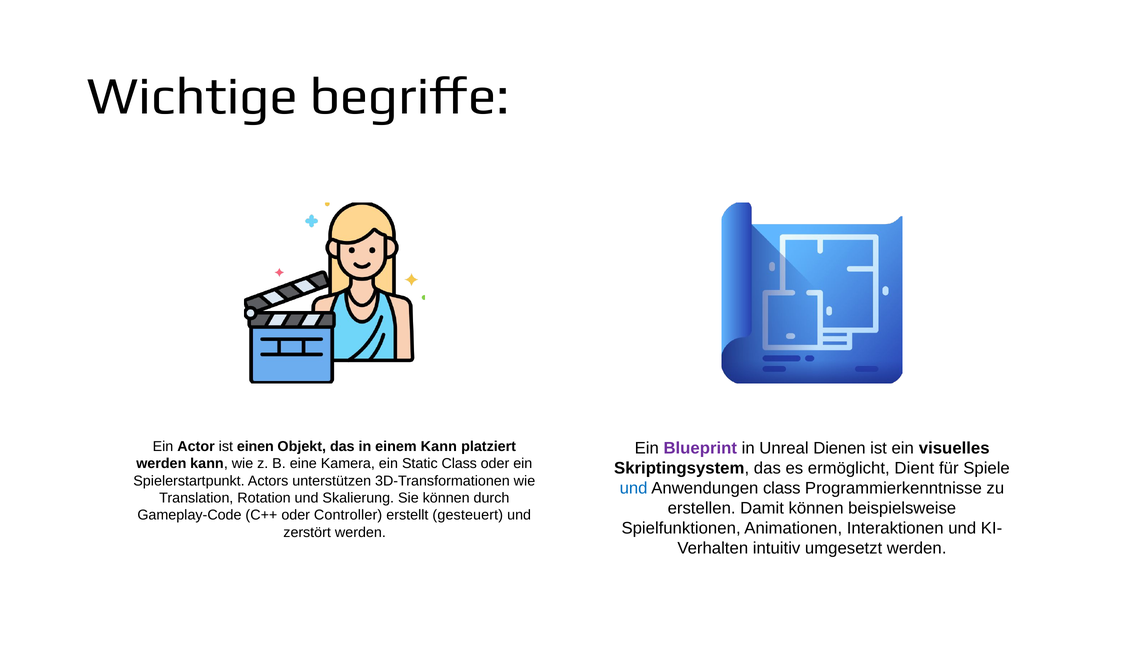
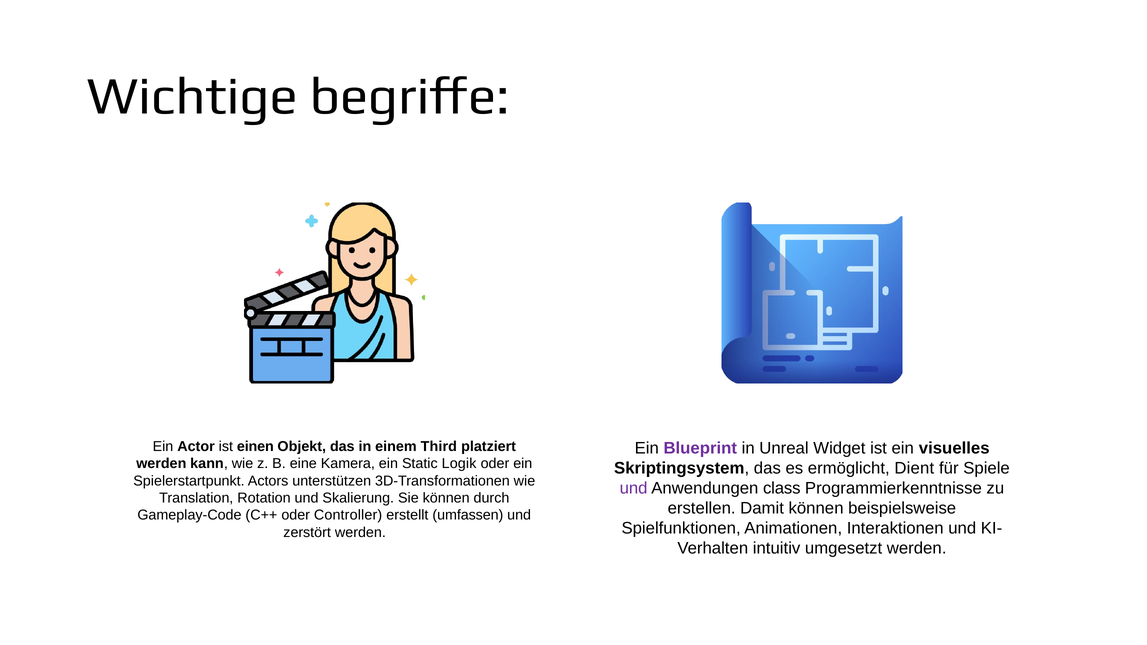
einem Kann: Kann -> Third (439, 447)
Dienen: Dienen -> Widget (839, 448)
Static Class: Class -> Logik (459, 464)
und colour: blue -> purple (634, 488)
gesteuert: gesteuert -> umfassen (468, 515)
